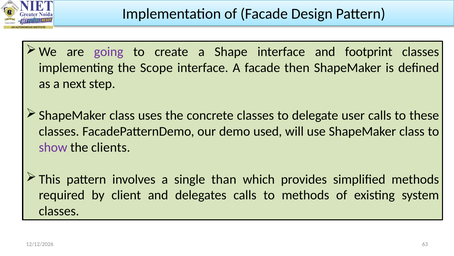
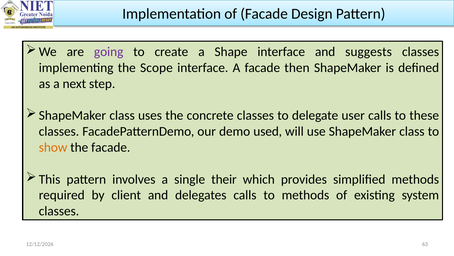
footprint: footprint -> suggests (369, 52)
show colour: purple -> orange (53, 147)
the clients: clients -> facade (111, 147)
than: than -> their (224, 179)
